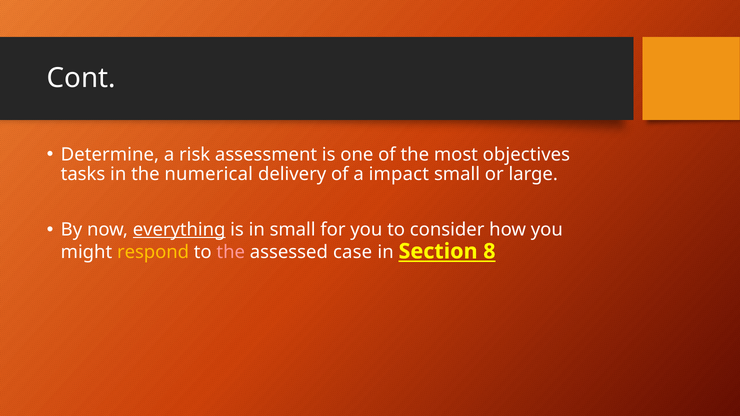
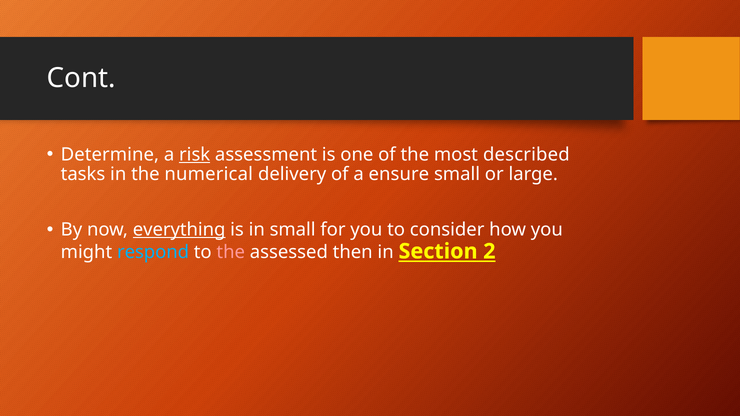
risk underline: none -> present (195, 154)
objectives: objectives -> described (526, 154)
impact: impact -> ensure (399, 174)
respond colour: yellow -> light blue (153, 252)
case: case -> then (353, 252)
8: 8 -> 2 (489, 251)
